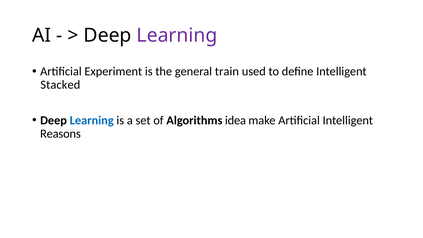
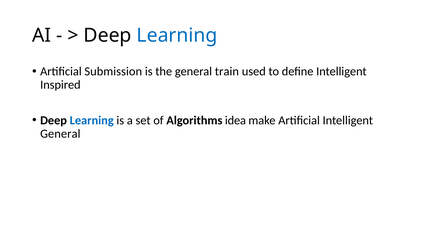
Learning colour: purple -> blue (177, 36)
Experiment: Experiment -> Submission (113, 72)
Stacked: Stacked -> Inspired (60, 85)
Reasons: Reasons -> General (60, 134)
